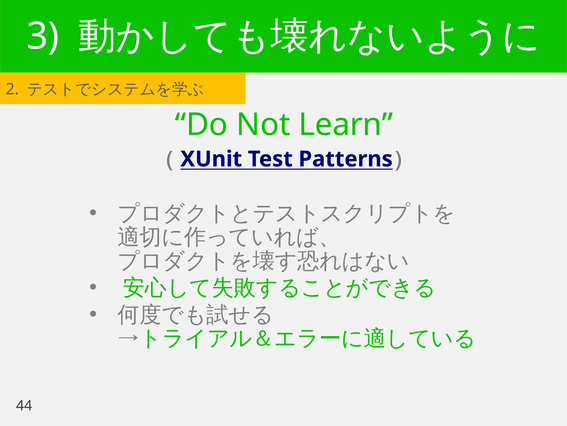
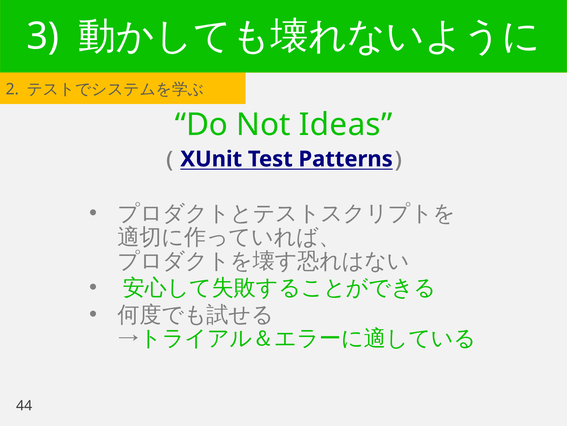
Learn: Learn -> Ideas (346, 124)
